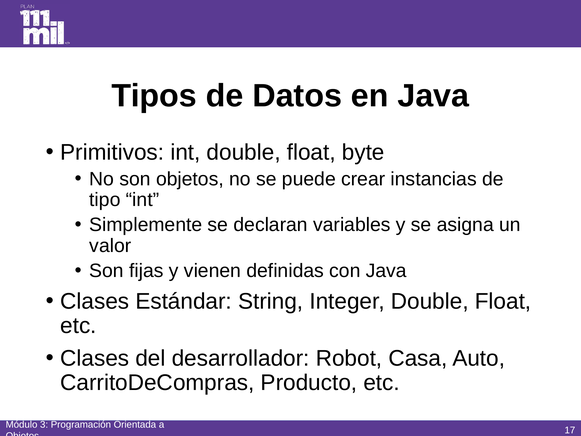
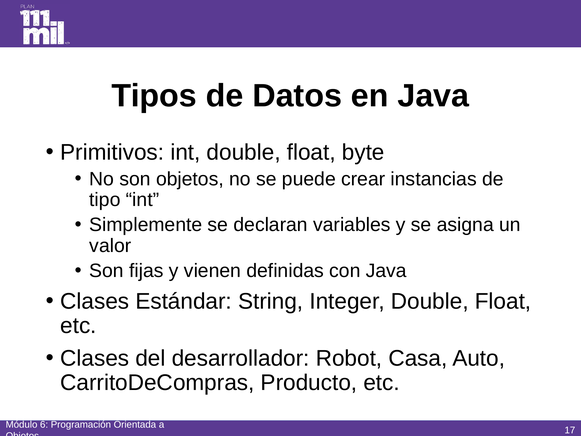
3: 3 -> 6 (44, 424)
